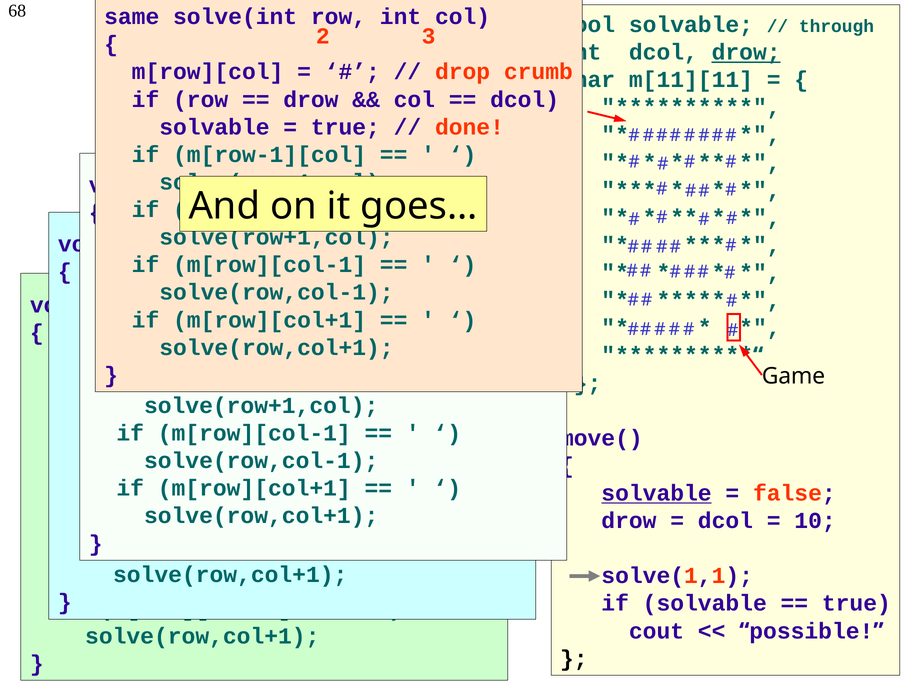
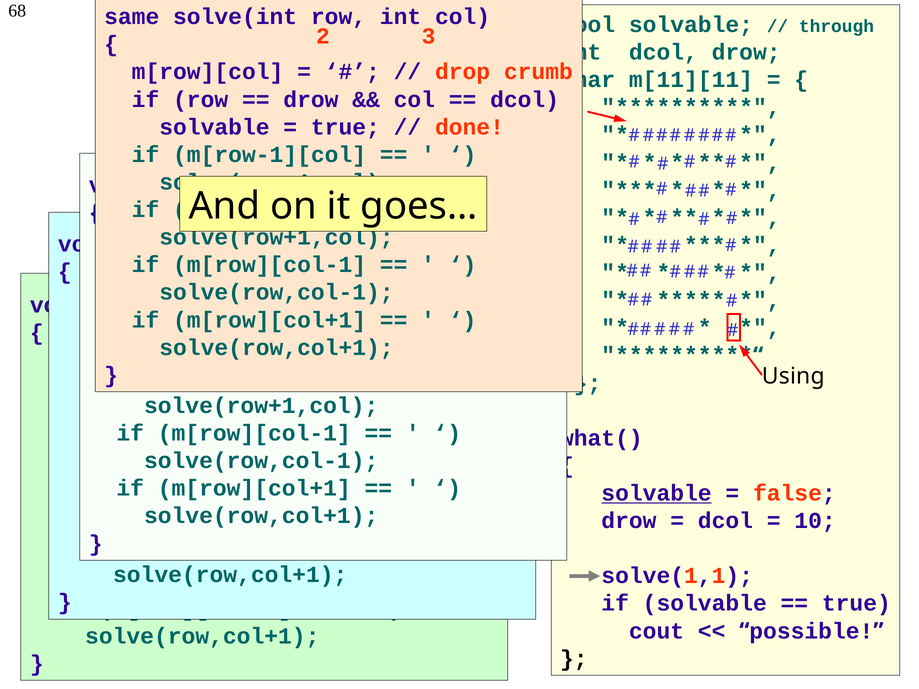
drow underline: present -> none (746, 52)
Game: Game -> Using (793, 376)
move(: move( -> what( (601, 438)
